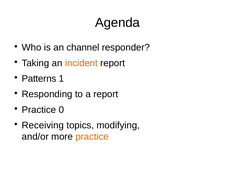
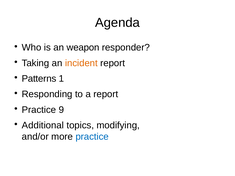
channel: channel -> weapon (83, 48)
0: 0 -> 9 (61, 110)
Receiving: Receiving -> Additional (43, 125)
practice colour: orange -> blue (92, 137)
